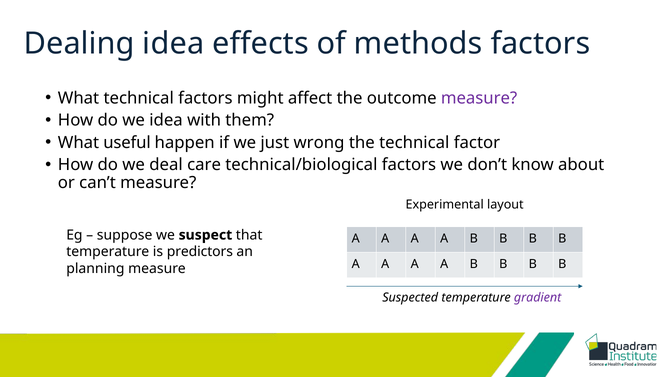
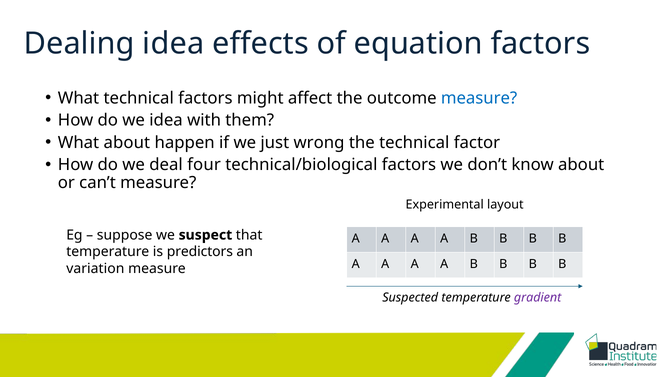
methods: methods -> equation (418, 44)
measure colour: purple -> blue (479, 98)
What useful: useful -> about (127, 143)
care: care -> four (204, 165)
planning: planning -> variation (95, 268)
